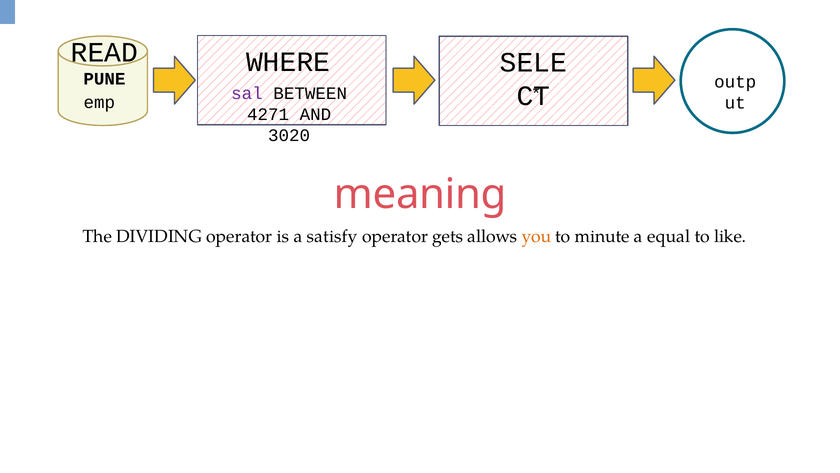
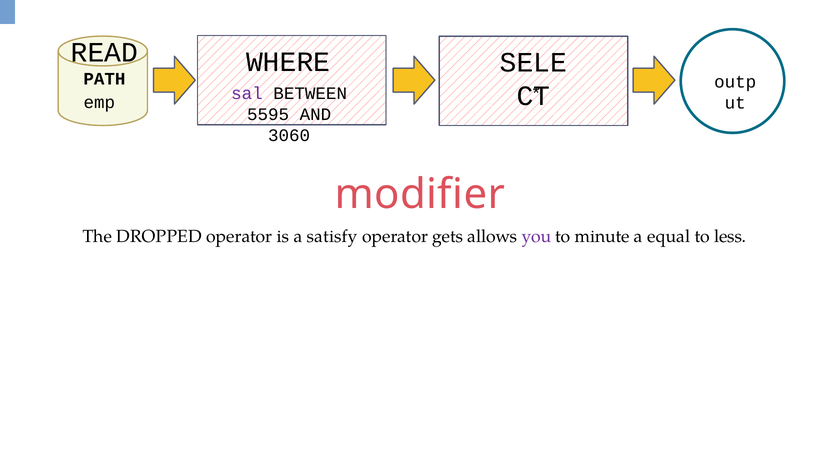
PUNE: PUNE -> PATH (104, 79)
4271: 4271 -> 5595 (268, 114)
3020: 3020 -> 3060 (289, 135)
meaning: meaning -> modifier (420, 194)
DIVIDING: DIVIDING -> DROPPED (159, 236)
you colour: orange -> purple (536, 236)
like: like -> less (730, 236)
